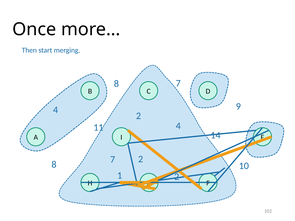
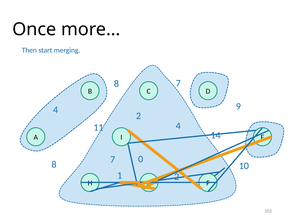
7 2: 2 -> 0 (141, 159)
